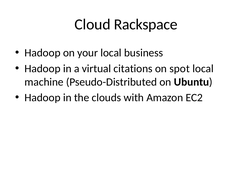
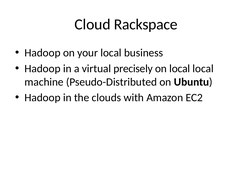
citations: citations -> precisely (133, 69)
on spot: spot -> local (180, 69)
